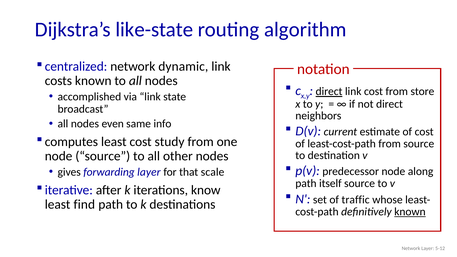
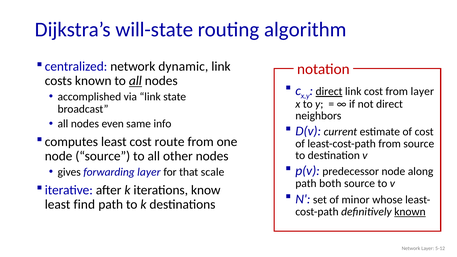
like-state: like-state -> will-state (154, 30)
all underline: none -> present (135, 81)
from store: store -> layer (422, 92)
study: study -> route (170, 142)
itself: itself -> both (330, 184)
traffic: traffic -> minor (356, 200)
